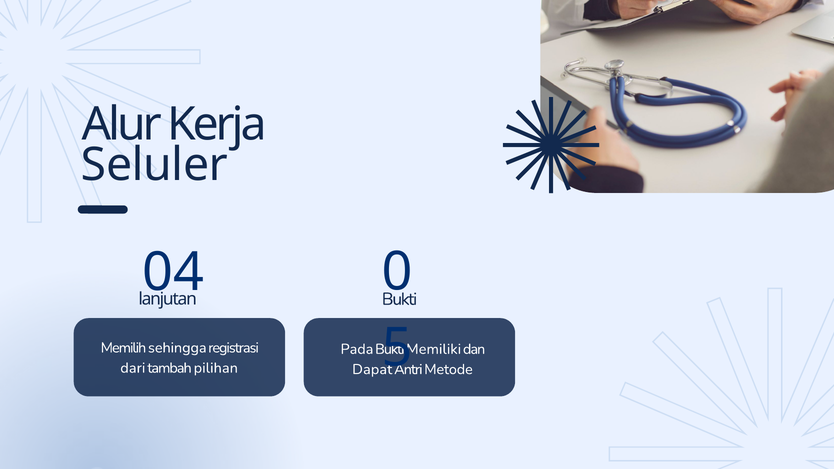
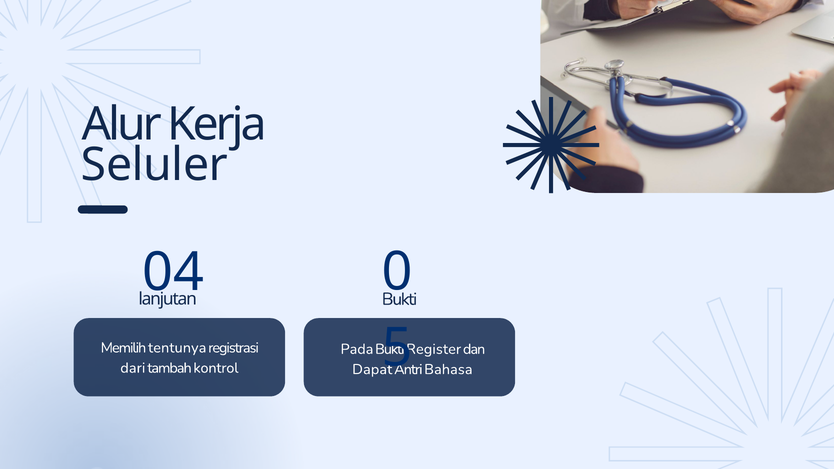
sehingga: sehingga -> tentunya (177, 348)
Memiliki: Memiliki -> Register (434, 349)
pilihan: pilihan -> kontrol (216, 368)
Metode: Metode -> Bahasa (448, 369)
